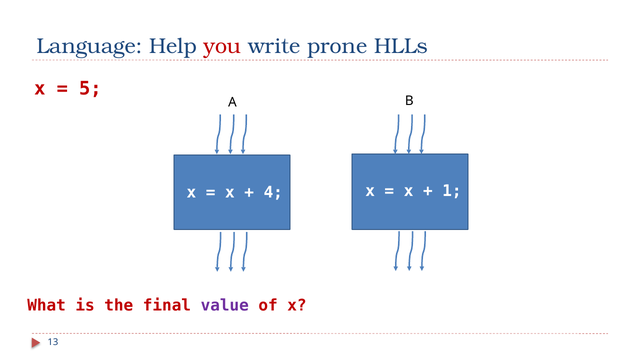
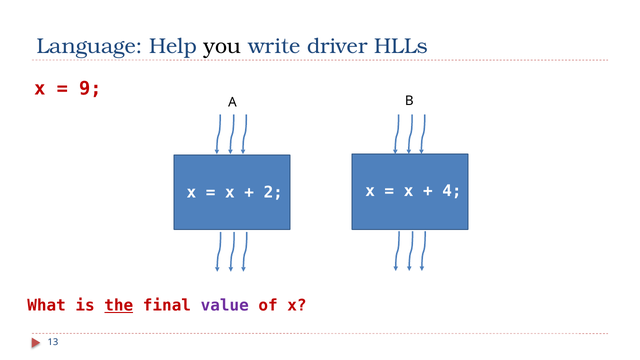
you colour: red -> black (223, 46)
prone: prone -> driver (337, 46)
5: 5 -> 9 (90, 88)
1: 1 -> 4 (452, 191)
4: 4 -> 2 (273, 192)
the underline: none -> present (119, 305)
